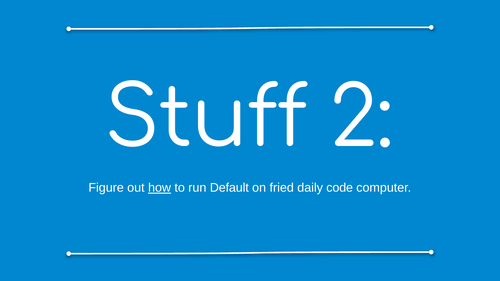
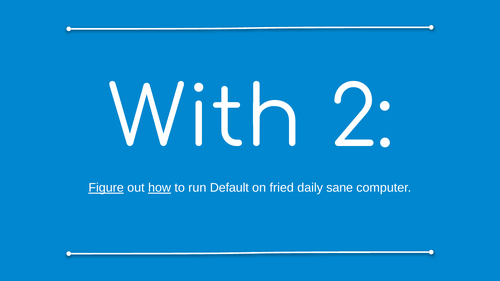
Stuff: Stuff -> With (205, 119)
Figure underline: none -> present (106, 188)
code: code -> sane (340, 188)
